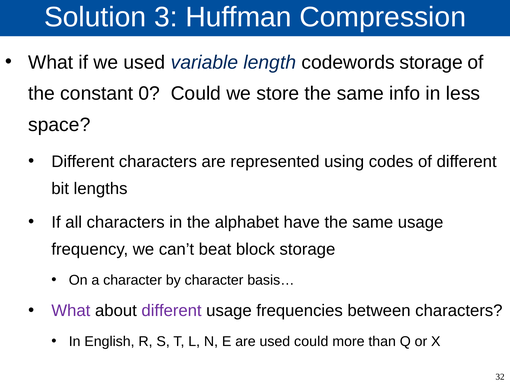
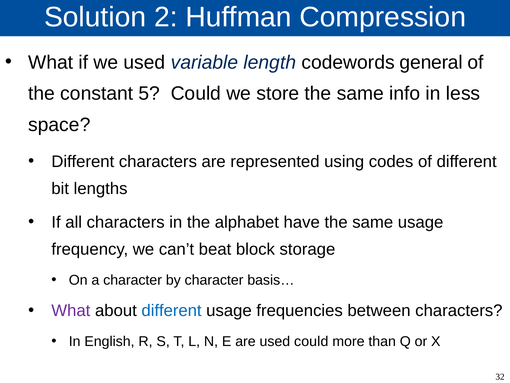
3: 3 -> 2 (166, 17)
codewords storage: storage -> general (431, 62)
0: 0 -> 5 (149, 93)
different colour: purple -> blue (172, 311)
